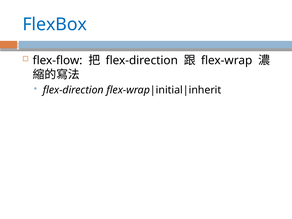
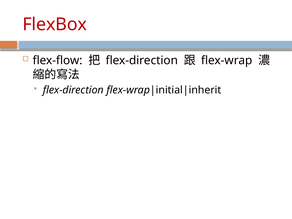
FlexBox colour: blue -> red (55, 24)
